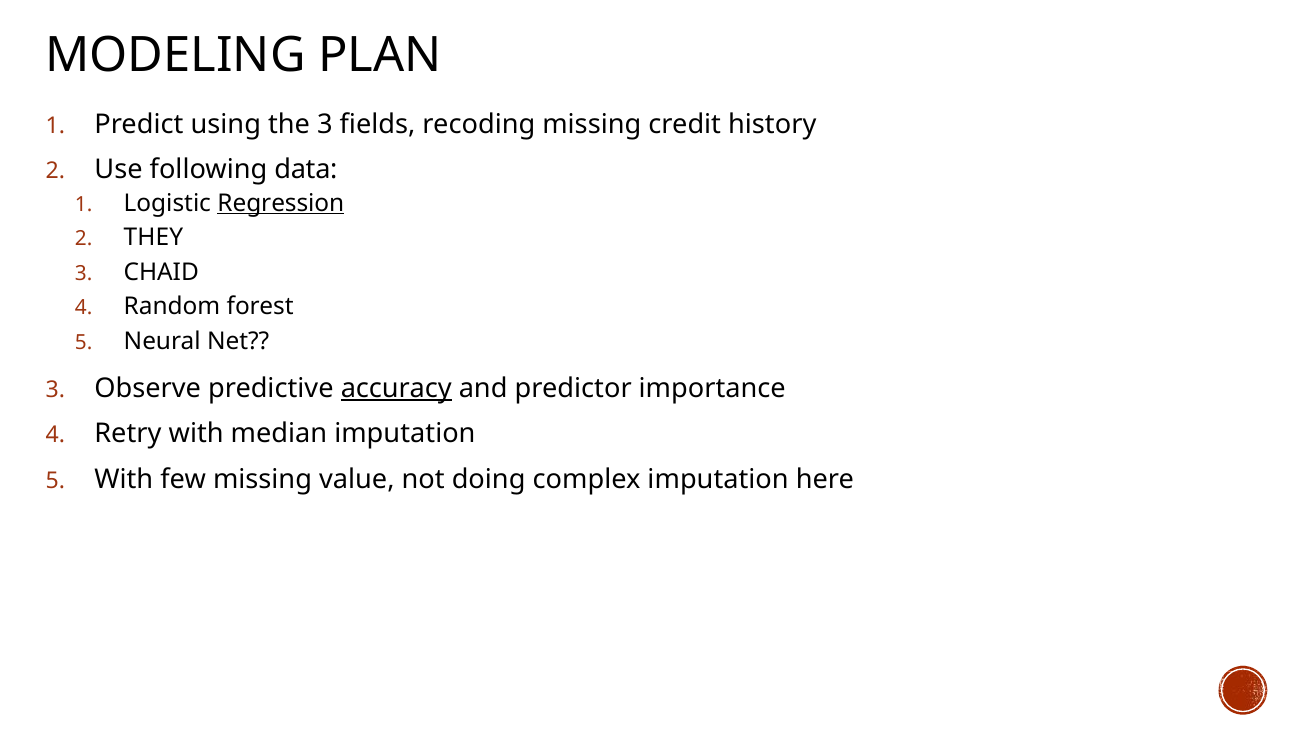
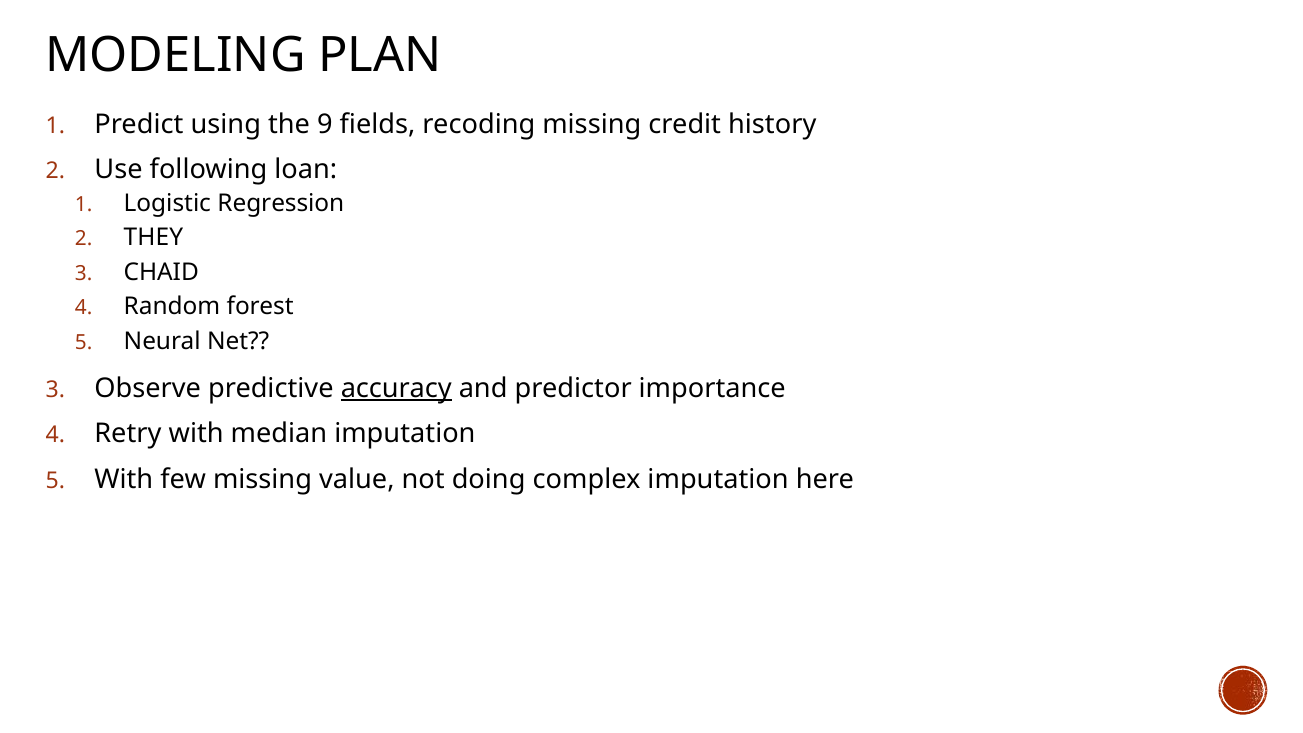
the 3: 3 -> 9 (325, 124)
data: data -> loan (306, 170)
Regression underline: present -> none (281, 203)
